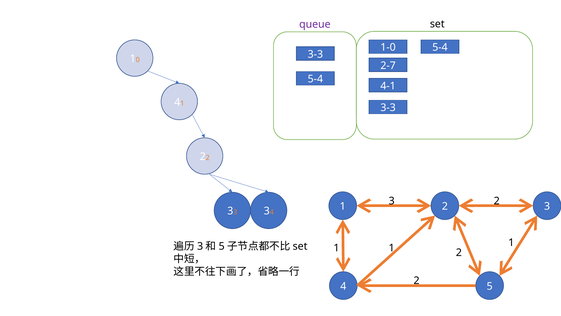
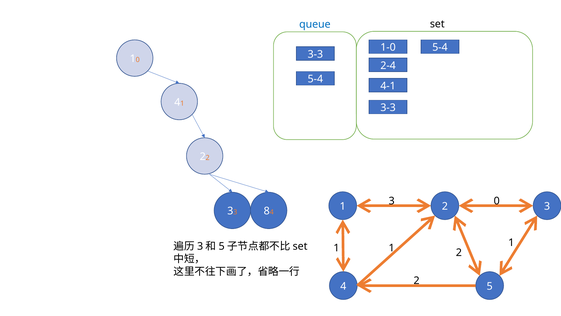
queue colour: purple -> blue (315, 24)
2-7: 2-7 -> 2-4 (388, 66)
3 2: 2 -> 0 (497, 201)
3 3 3: 3 -> 8 (267, 211)
